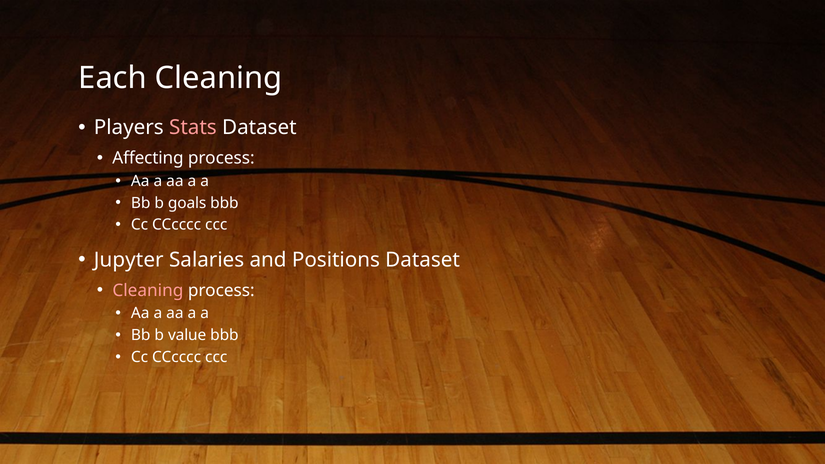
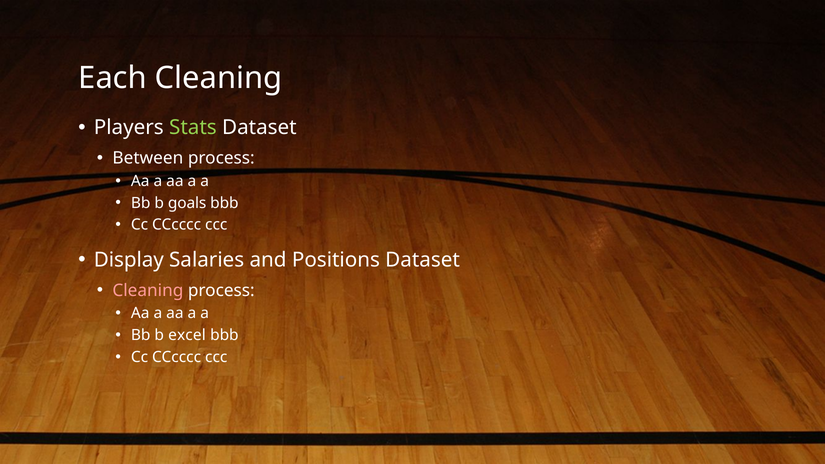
Stats colour: pink -> light green (193, 128)
Affecting: Affecting -> Between (148, 158)
Jupyter: Jupyter -> Display (129, 260)
value: value -> excel (187, 335)
